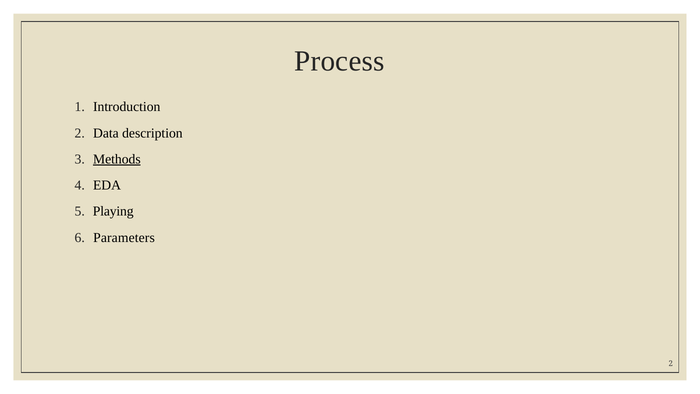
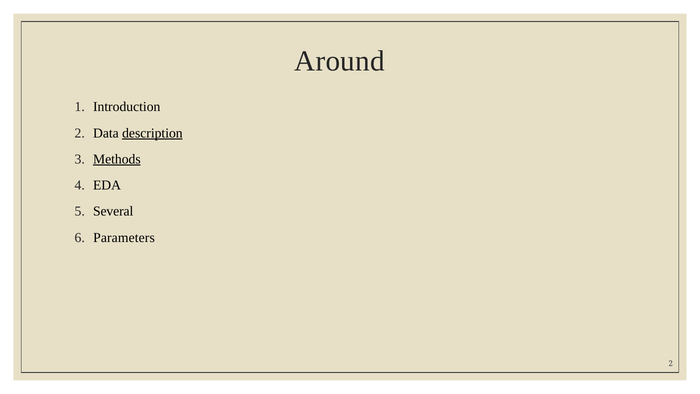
Process: Process -> Around (339, 61)
description underline: none -> present (152, 133)
Playing: Playing -> Several (113, 211)
